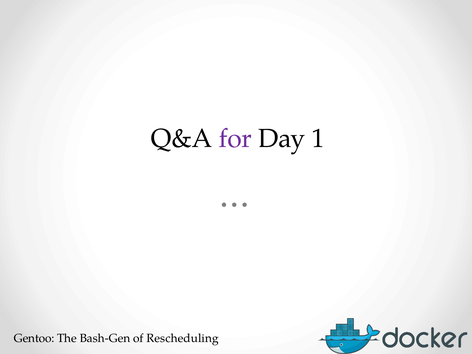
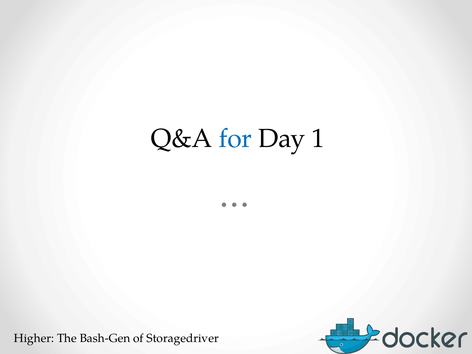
for colour: purple -> blue (235, 138)
Gentoo: Gentoo -> Higher (34, 338)
Rescheduling: Rescheduling -> Storagedriver (183, 338)
